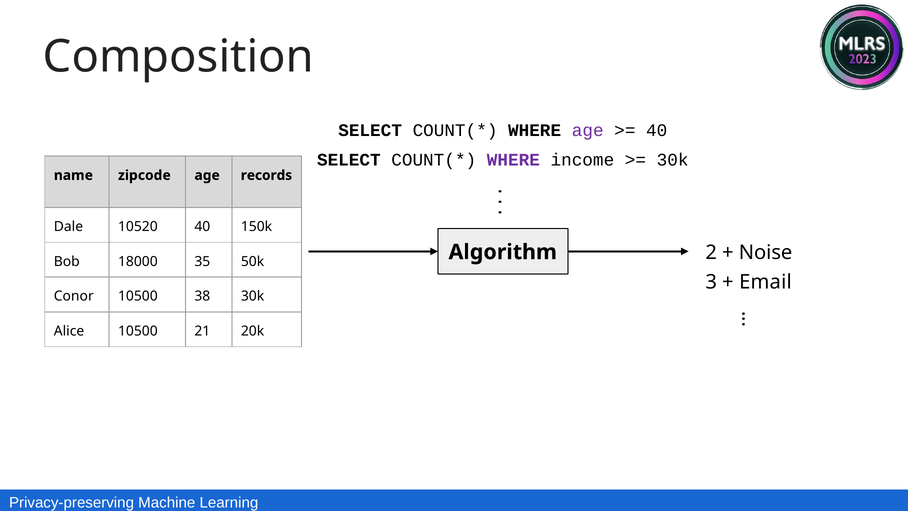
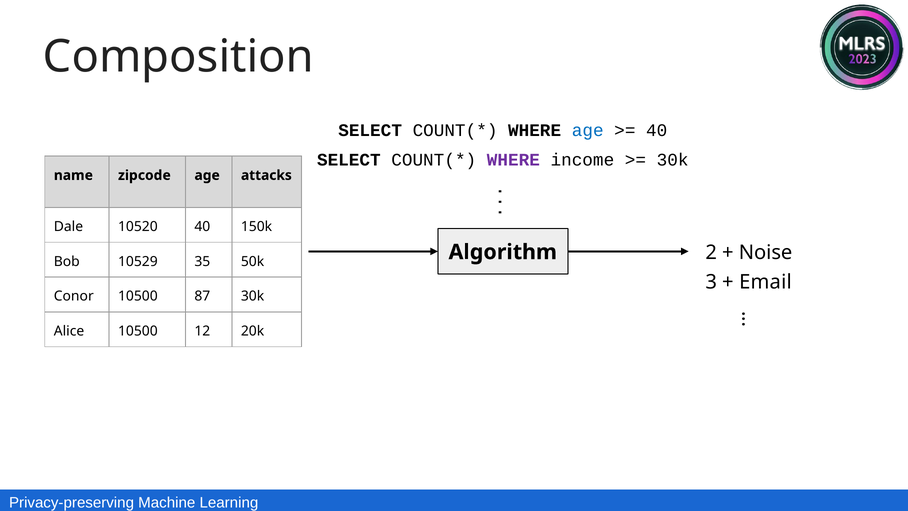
age colour: purple -> blue (588, 130)
records: records -> attacks (266, 175)
18000: 18000 -> 10529 (138, 261)
38: 38 -> 87 (202, 296)
21: 21 -> 12 (202, 331)
